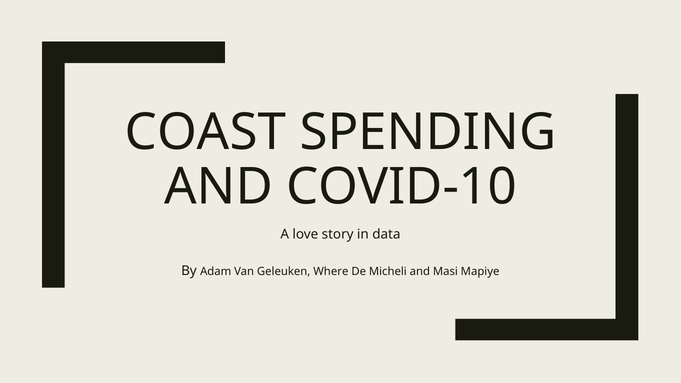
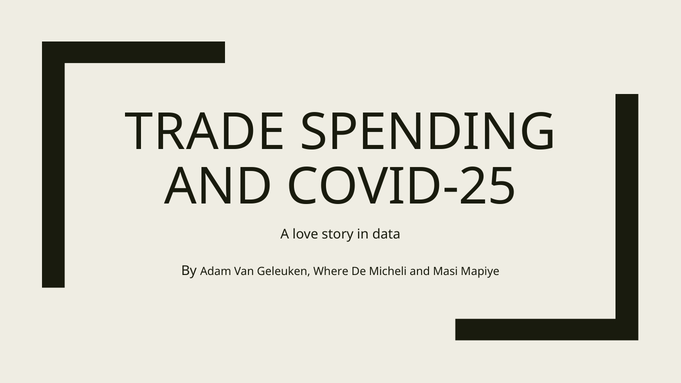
COAST: COAST -> TRADE (205, 132)
COVID-10: COVID-10 -> COVID-25 (402, 187)
